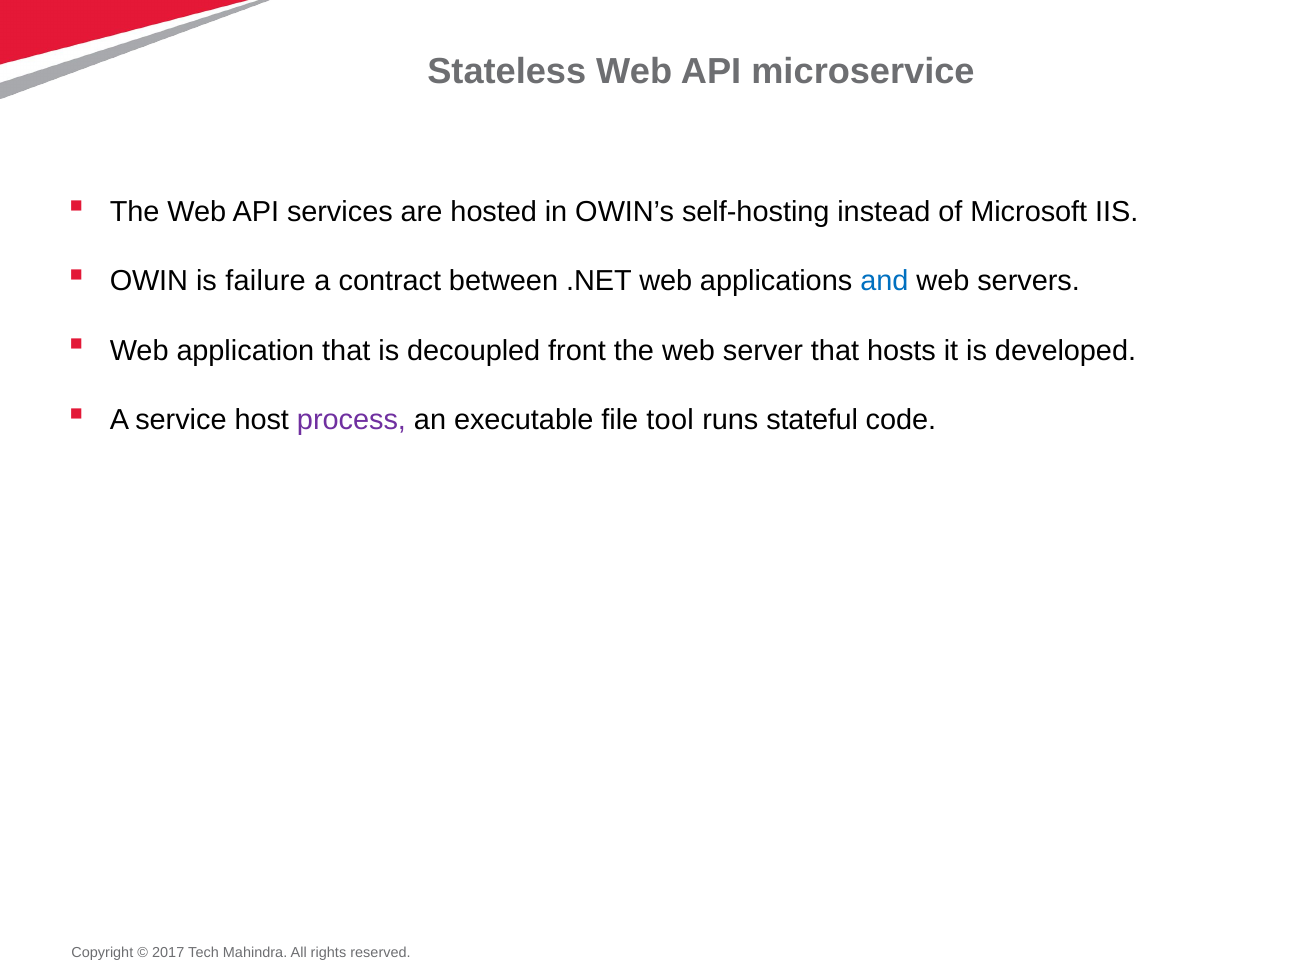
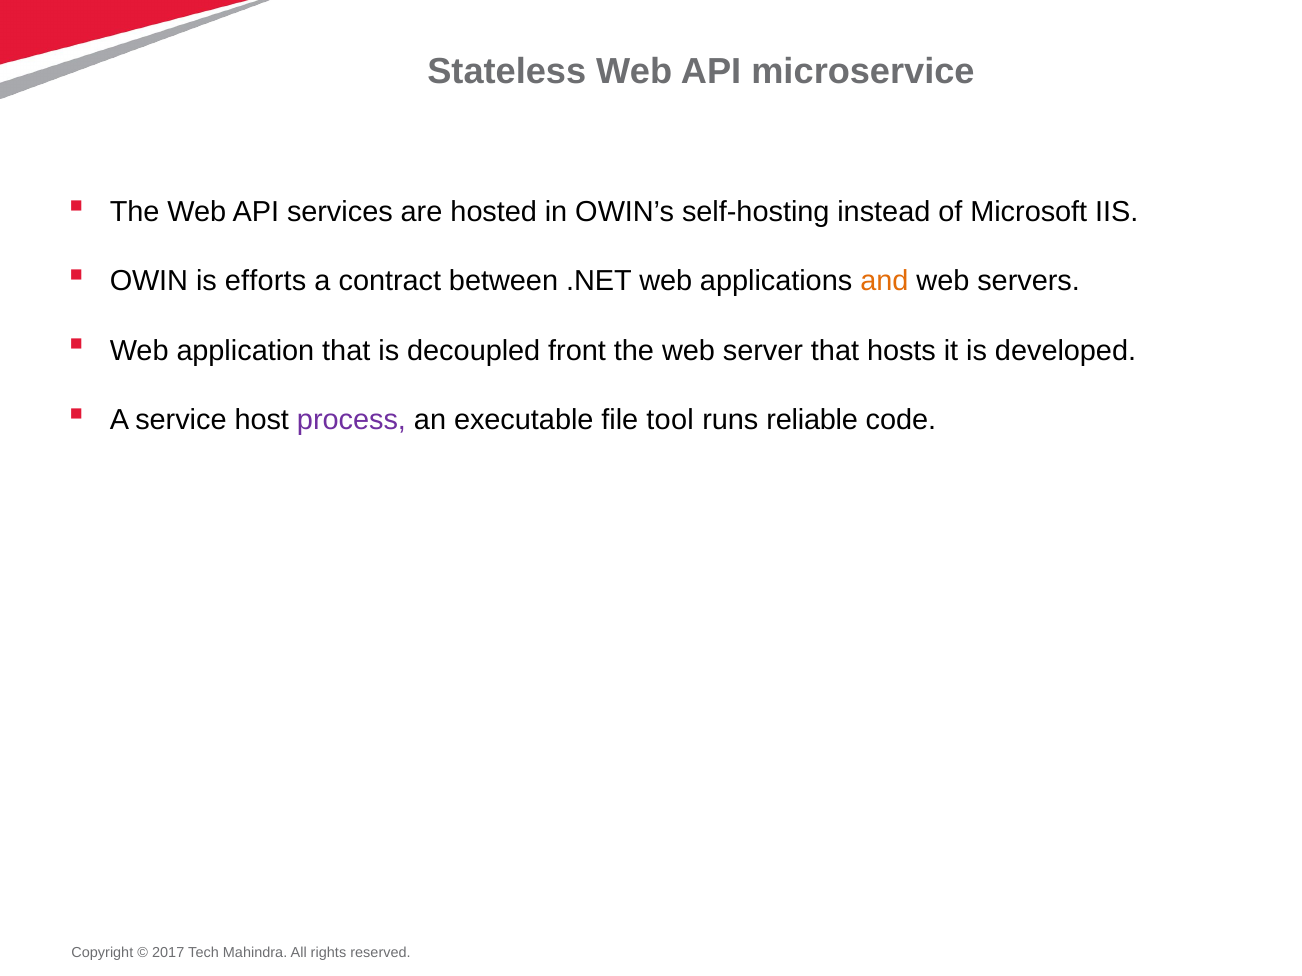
failure: failure -> efforts (266, 282)
and colour: blue -> orange (884, 282)
stateful: stateful -> reliable (812, 420)
